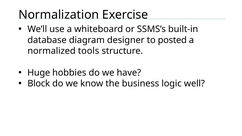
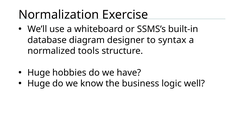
posted: posted -> syntax (172, 40)
Block: Block -> Huge (39, 84)
